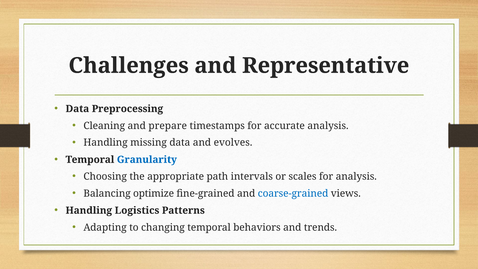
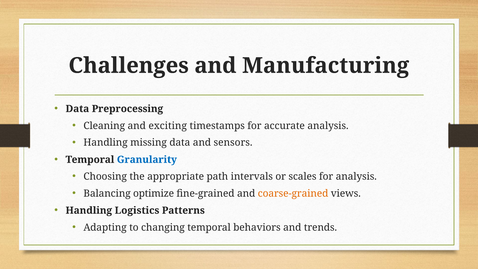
Representative: Representative -> Manufacturing (326, 66)
prepare: prepare -> exciting (168, 126)
evolves: evolves -> sensors (233, 143)
coarse-grained colour: blue -> orange (293, 193)
